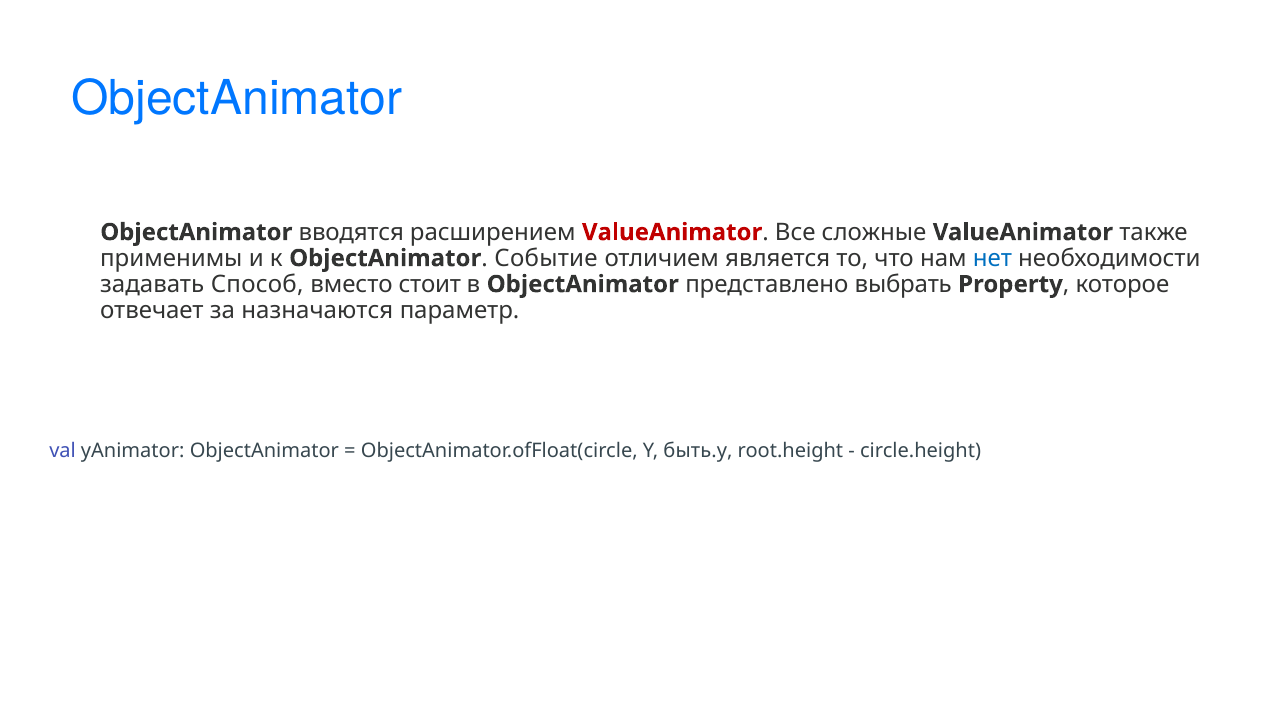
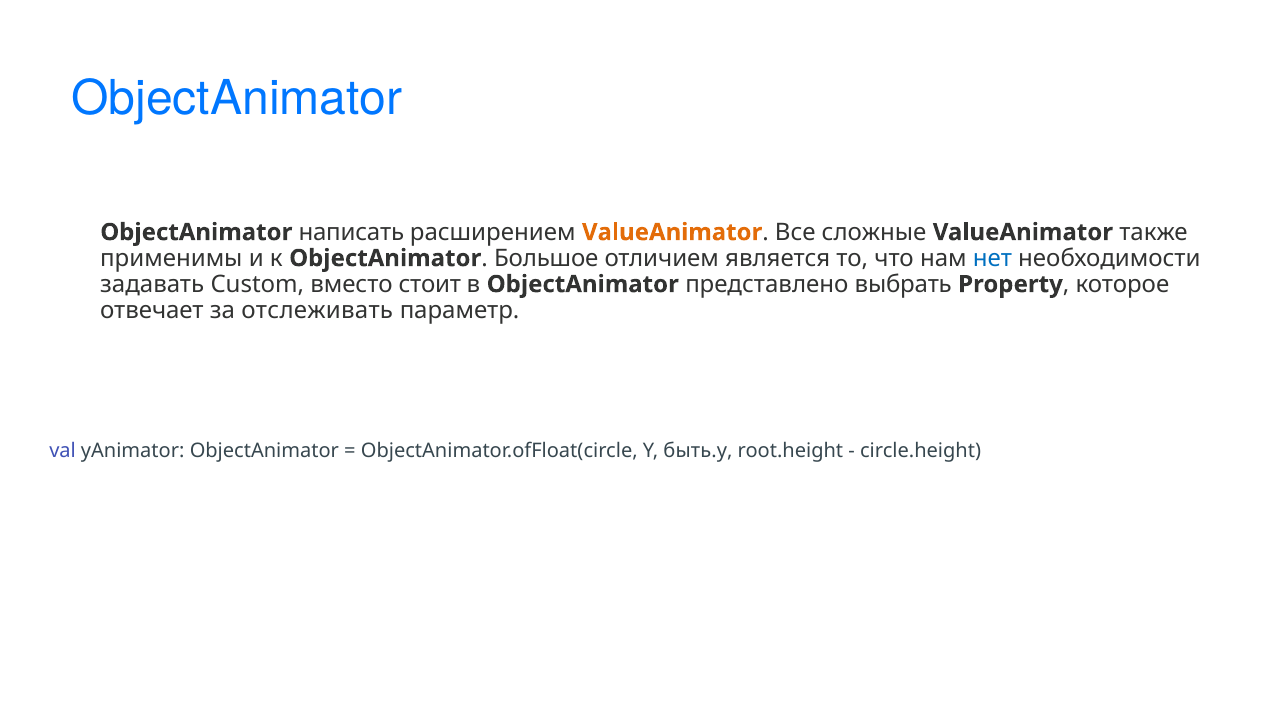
вводятся: вводятся -> написать (351, 232)
ValueAnimator colour: red -> orange (672, 232)
Событие: Событие -> Большое (546, 258)
Способ: Способ -> Custom (257, 284)
назначаются: назначаются -> отслеживать (317, 310)
